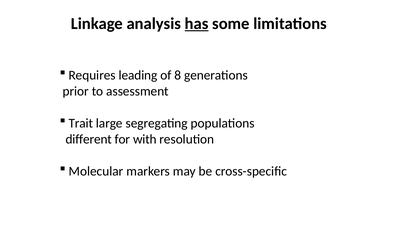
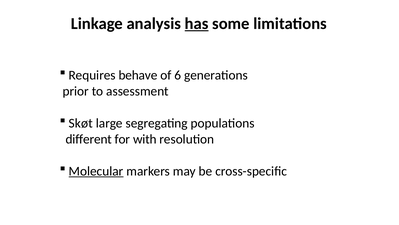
leading: leading -> behave (138, 75)
8: 8 -> 6 (178, 75)
Trait: Trait -> Skøt (81, 123)
Molecular underline: none -> present (96, 171)
